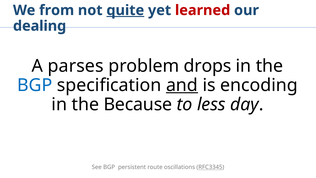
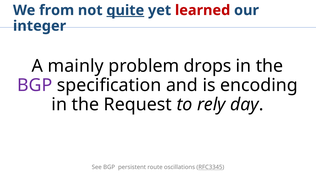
dealing: dealing -> integer (40, 26)
parses: parses -> mainly (76, 66)
BGP colour: blue -> purple (35, 85)
and underline: present -> none (182, 85)
Because: Because -> Request (138, 104)
less: less -> rely (211, 104)
